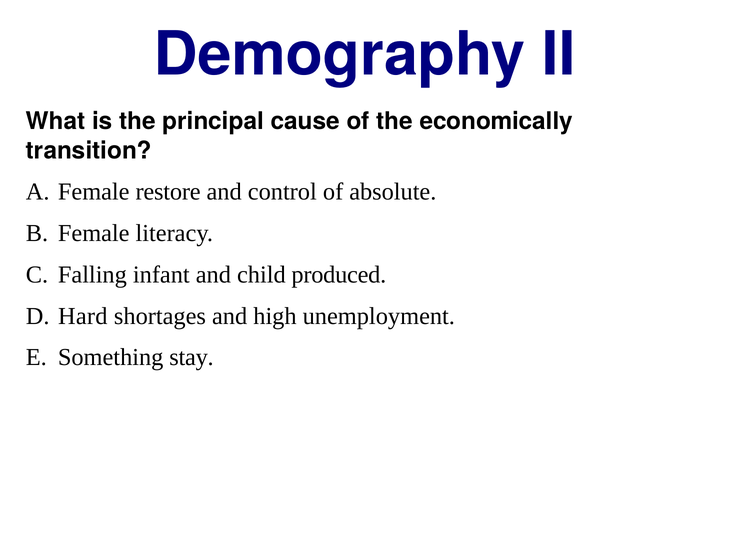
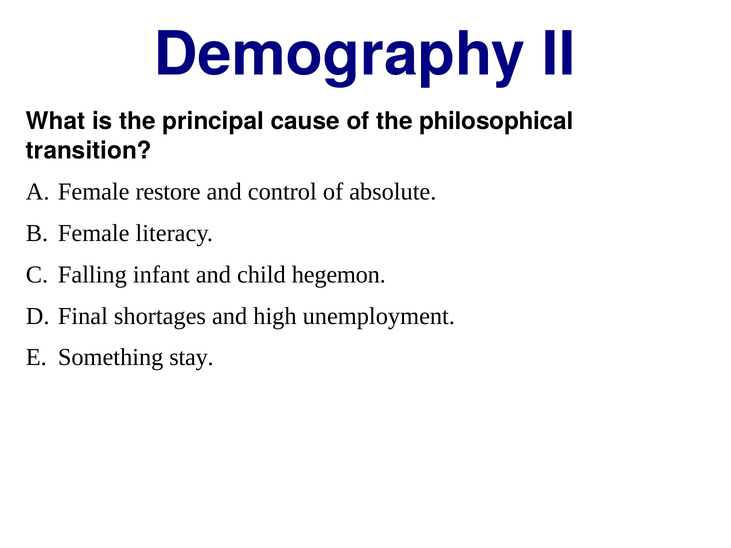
economically: economically -> philosophical (496, 121)
produced: produced -> hegemon (339, 275)
Hard: Hard -> Final (83, 316)
